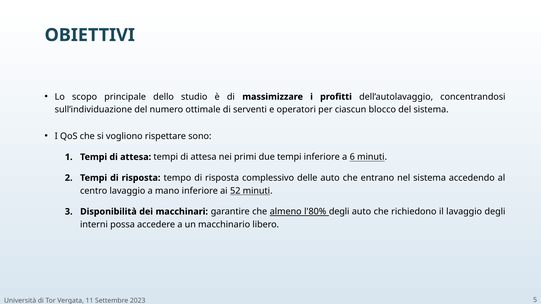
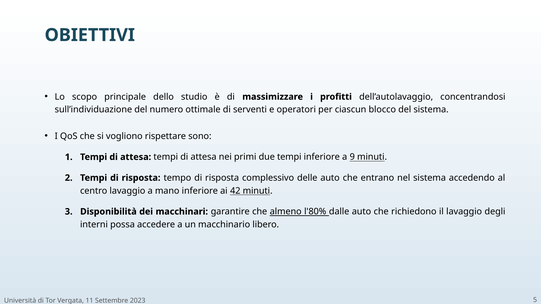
6: 6 -> 9 (352, 157)
52: 52 -> 42 (235, 191)
l'80% degli: degli -> dalle (339, 212)
